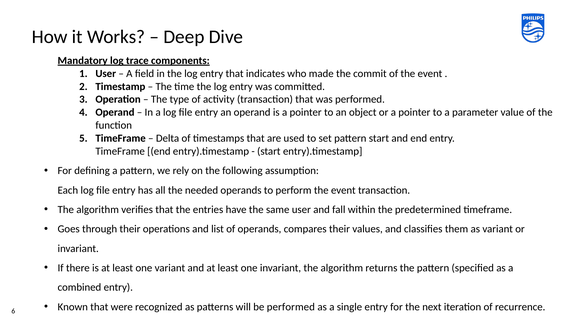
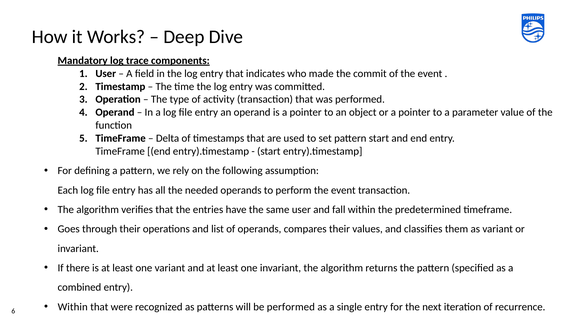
Known: Known -> Within (73, 307)
